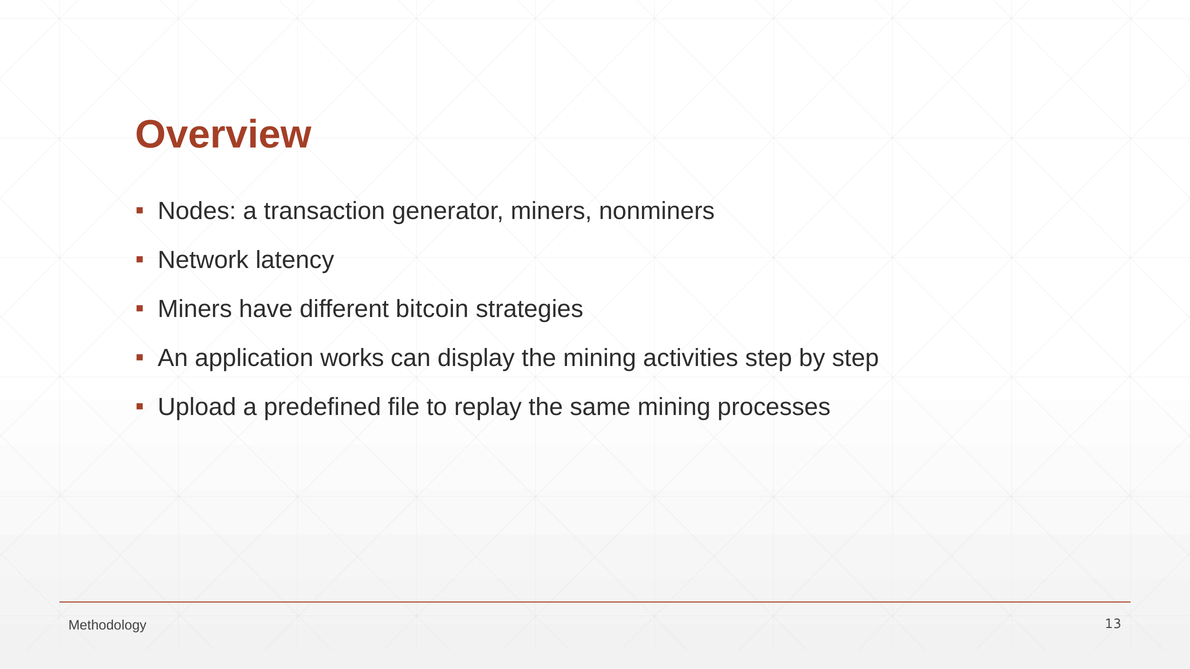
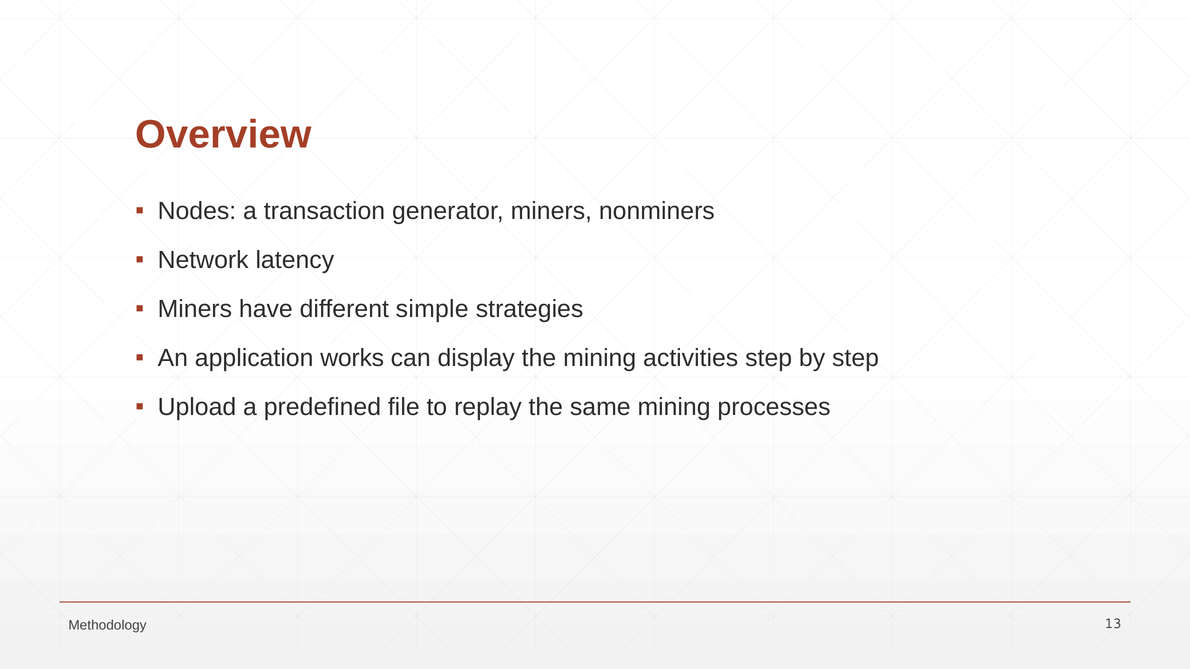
bitcoin: bitcoin -> simple (432, 309)
